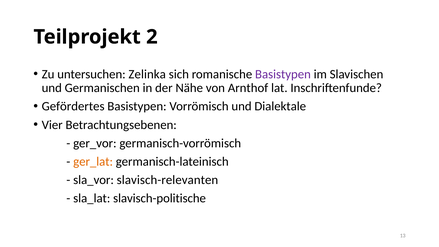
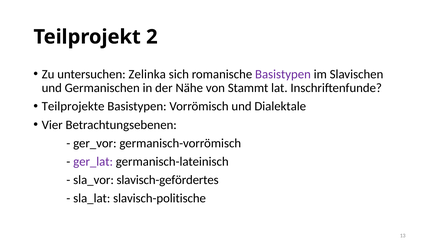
Arnthof: Arnthof -> Stammt (248, 88)
Gefördertes: Gefördertes -> Teilprojekte (73, 106)
ger_lat colour: orange -> purple (93, 162)
slavisch-relevanten: slavisch-relevanten -> slavisch-gefördertes (168, 180)
